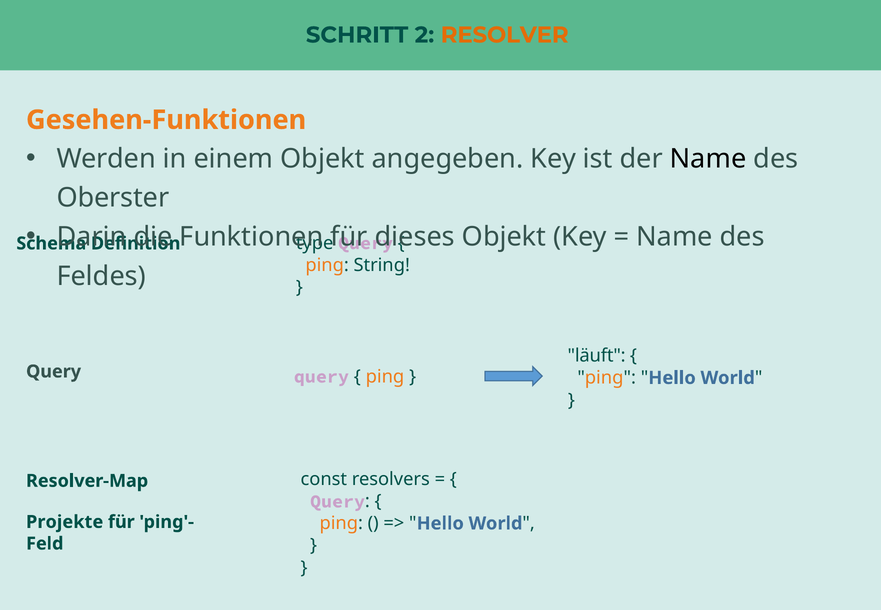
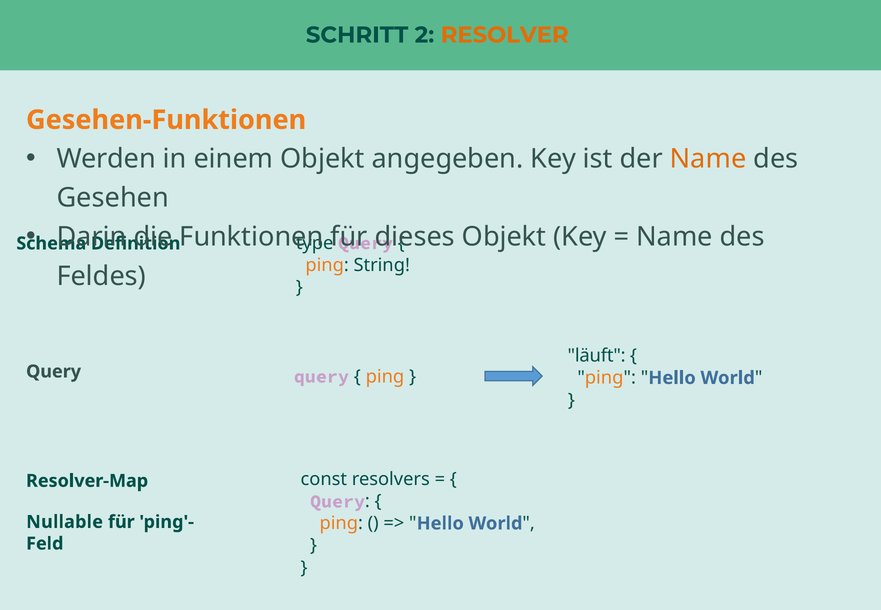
Name colour: black -> orange (708, 159)
Oberster: Oberster -> Gesehen (113, 198)
Projekte: Projekte -> Nullable (65, 522)
